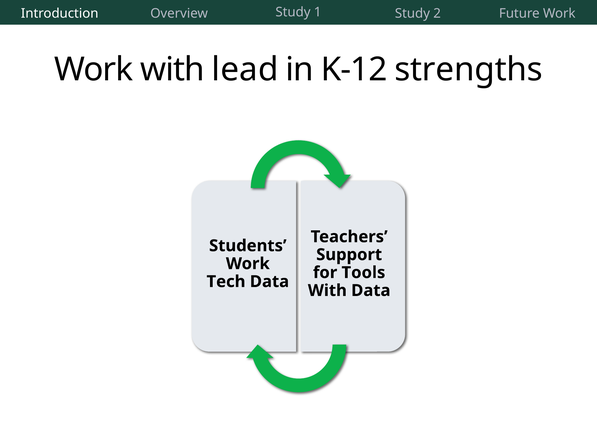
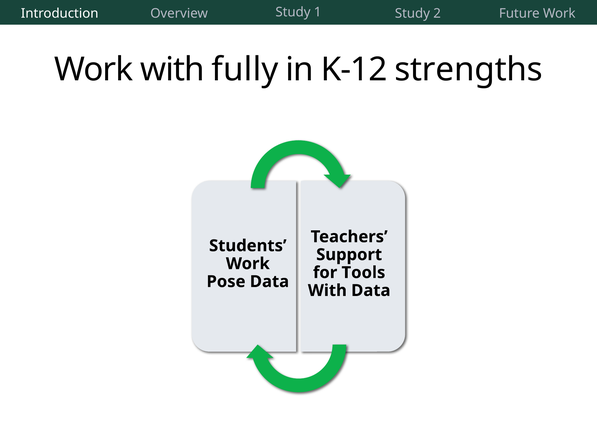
lead: lead -> fully (245, 69)
Tech: Tech -> Pose (226, 281)
